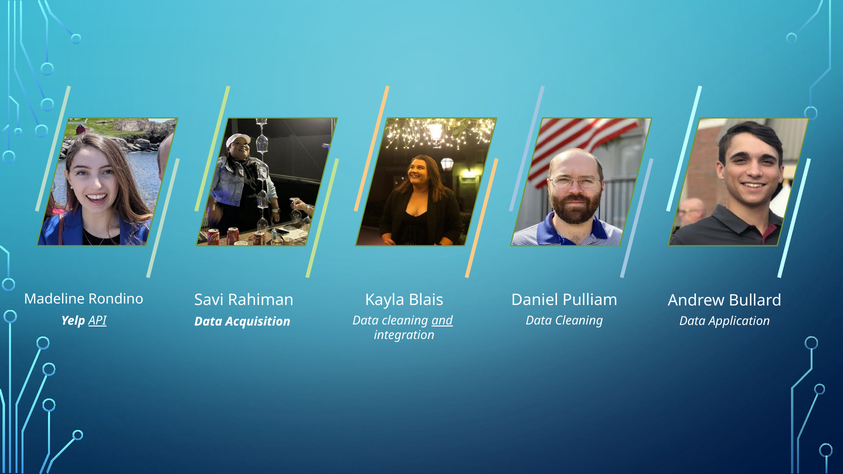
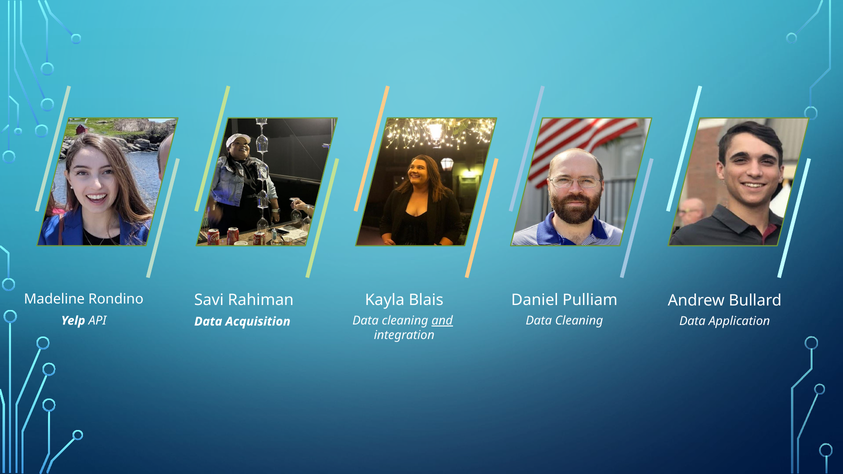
API underline: present -> none (97, 321)
